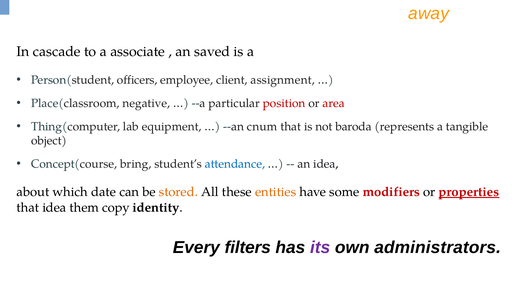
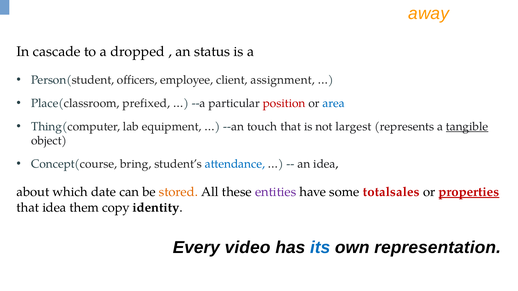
associate: associate -> dropped (138, 52)
saved: saved -> status (212, 52)
negative: negative -> prefixed (146, 103)
area colour: red -> blue (334, 103)
cnum: cnum -> touch (262, 127)
baroda: baroda -> largest (353, 127)
tangible underline: none -> present (467, 127)
entities colour: orange -> purple (276, 192)
modifiers: modifiers -> totalsales (391, 192)
filters: filters -> video (248, 248)
its colour: purple -> blue (320, 248)
administrators: administrators -> representation (438, 248)
